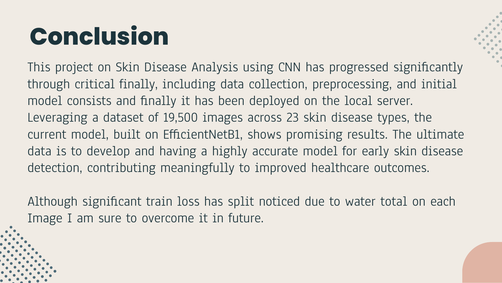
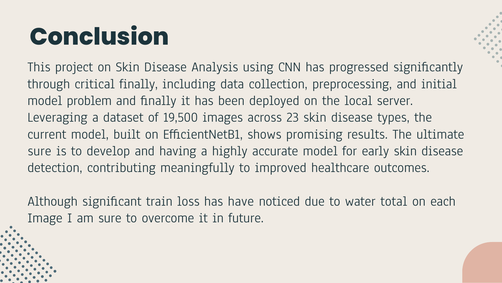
consists: consists -> problem (89, 100)
data: data -> sure (39, 151)
split: split -> have (241, 201)
